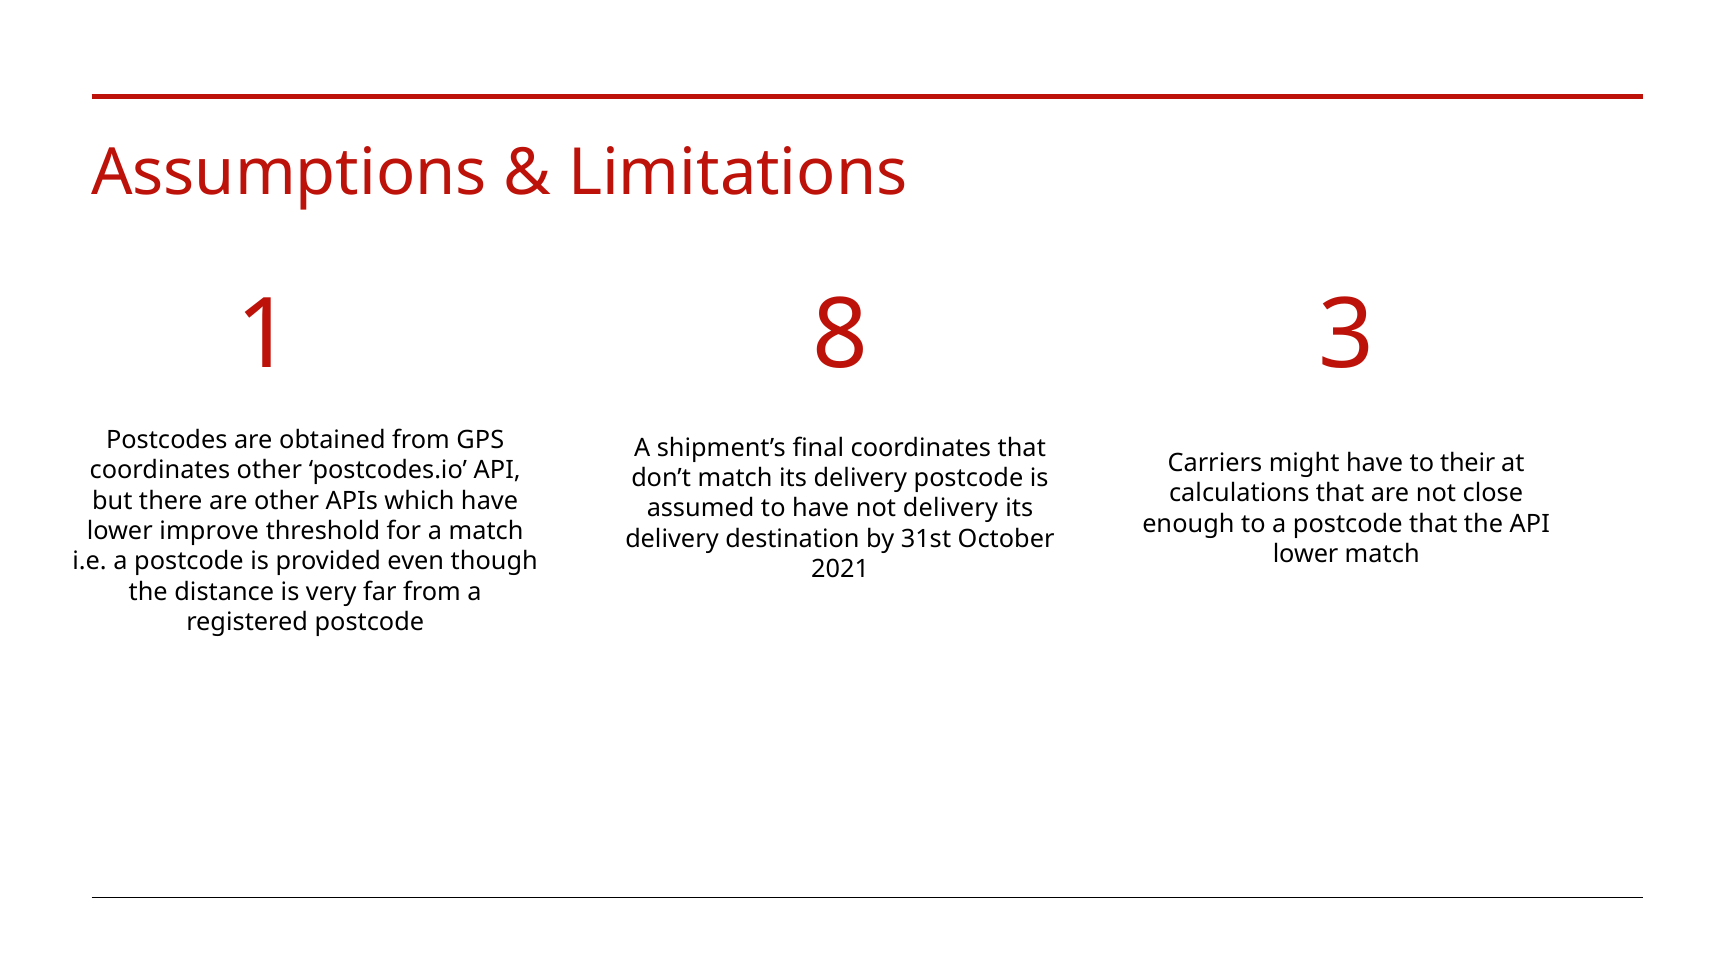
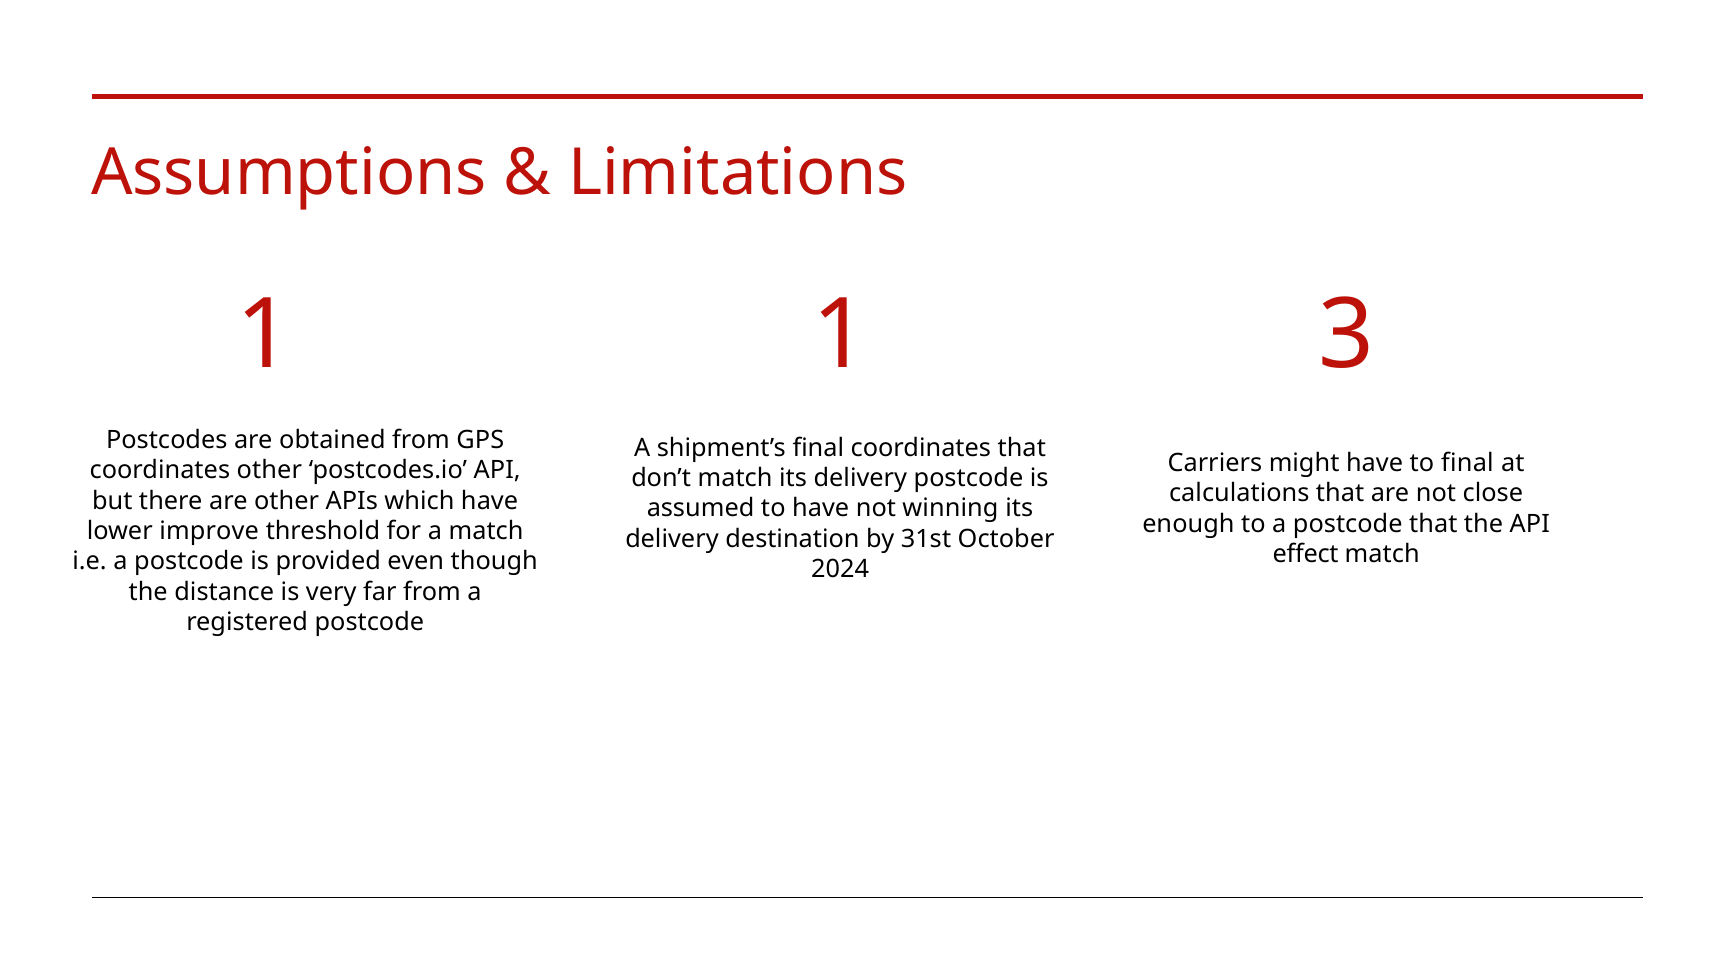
1 8: 8 -> 1 (840, 335)
to their: their -> final (1467, 463)
not delivery: delivery -> winning (951, 509)
lower: lower -> effect (1306, 554)
2021: 2021 -> 2024 (840, 569)
